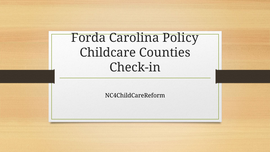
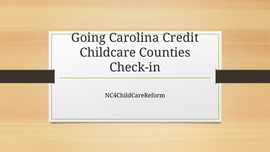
Forda: Forda -> Going (88, 38)
Policy: Policy -> Credit (181, 38)
